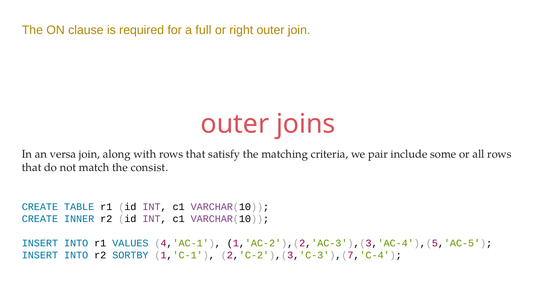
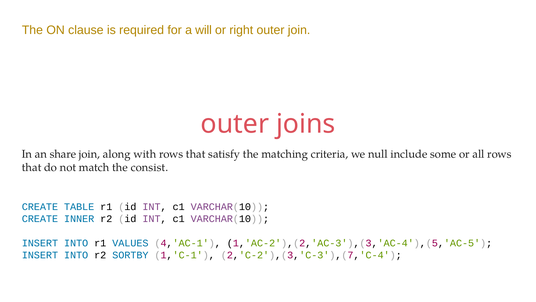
full: full -> will (204, 30)
versa: versa -> share (63, 154)
pair: pair -> null (378, 154)
